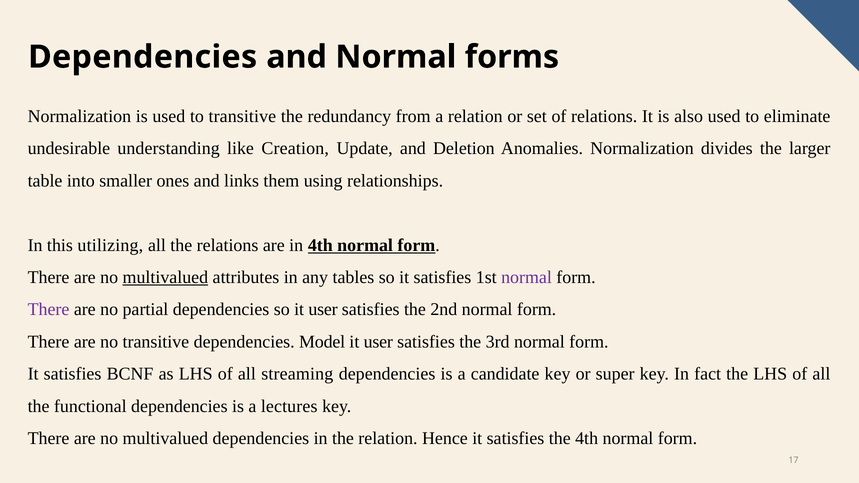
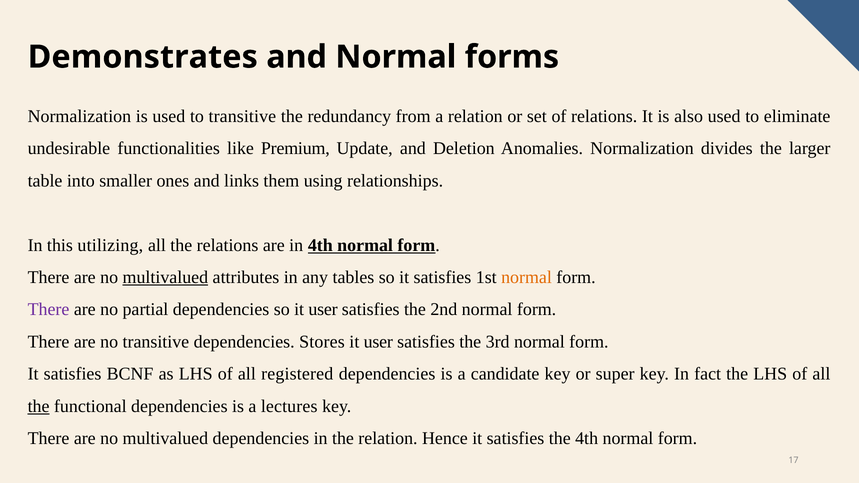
Dependencies: Dependencies -> Demonstrates (143, 57)
understanding: understanding -> functionalities (169, 149)
Creation: Creation -> Premium (295, 149)
normal colour: purple -> orange (527, 277)
Model: Model -> Stores (322, 342)
streaming: streaming -> registered (297, 374)
the underline: none -> present (39, 406)
